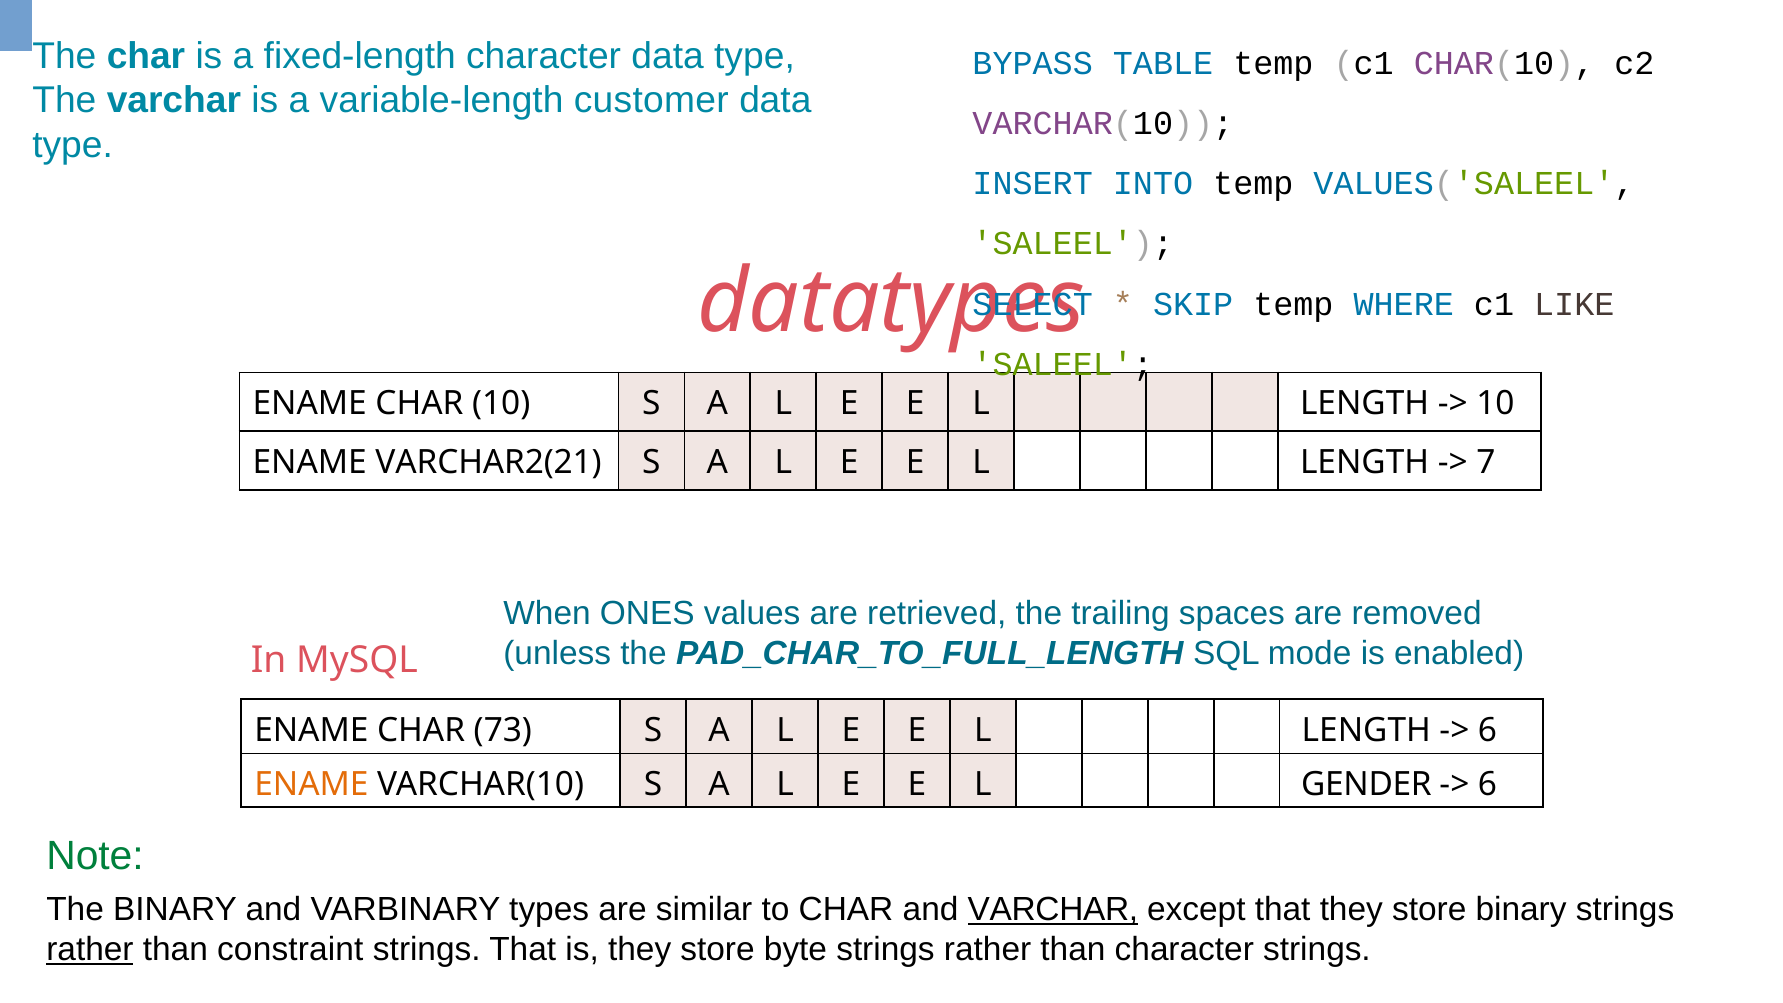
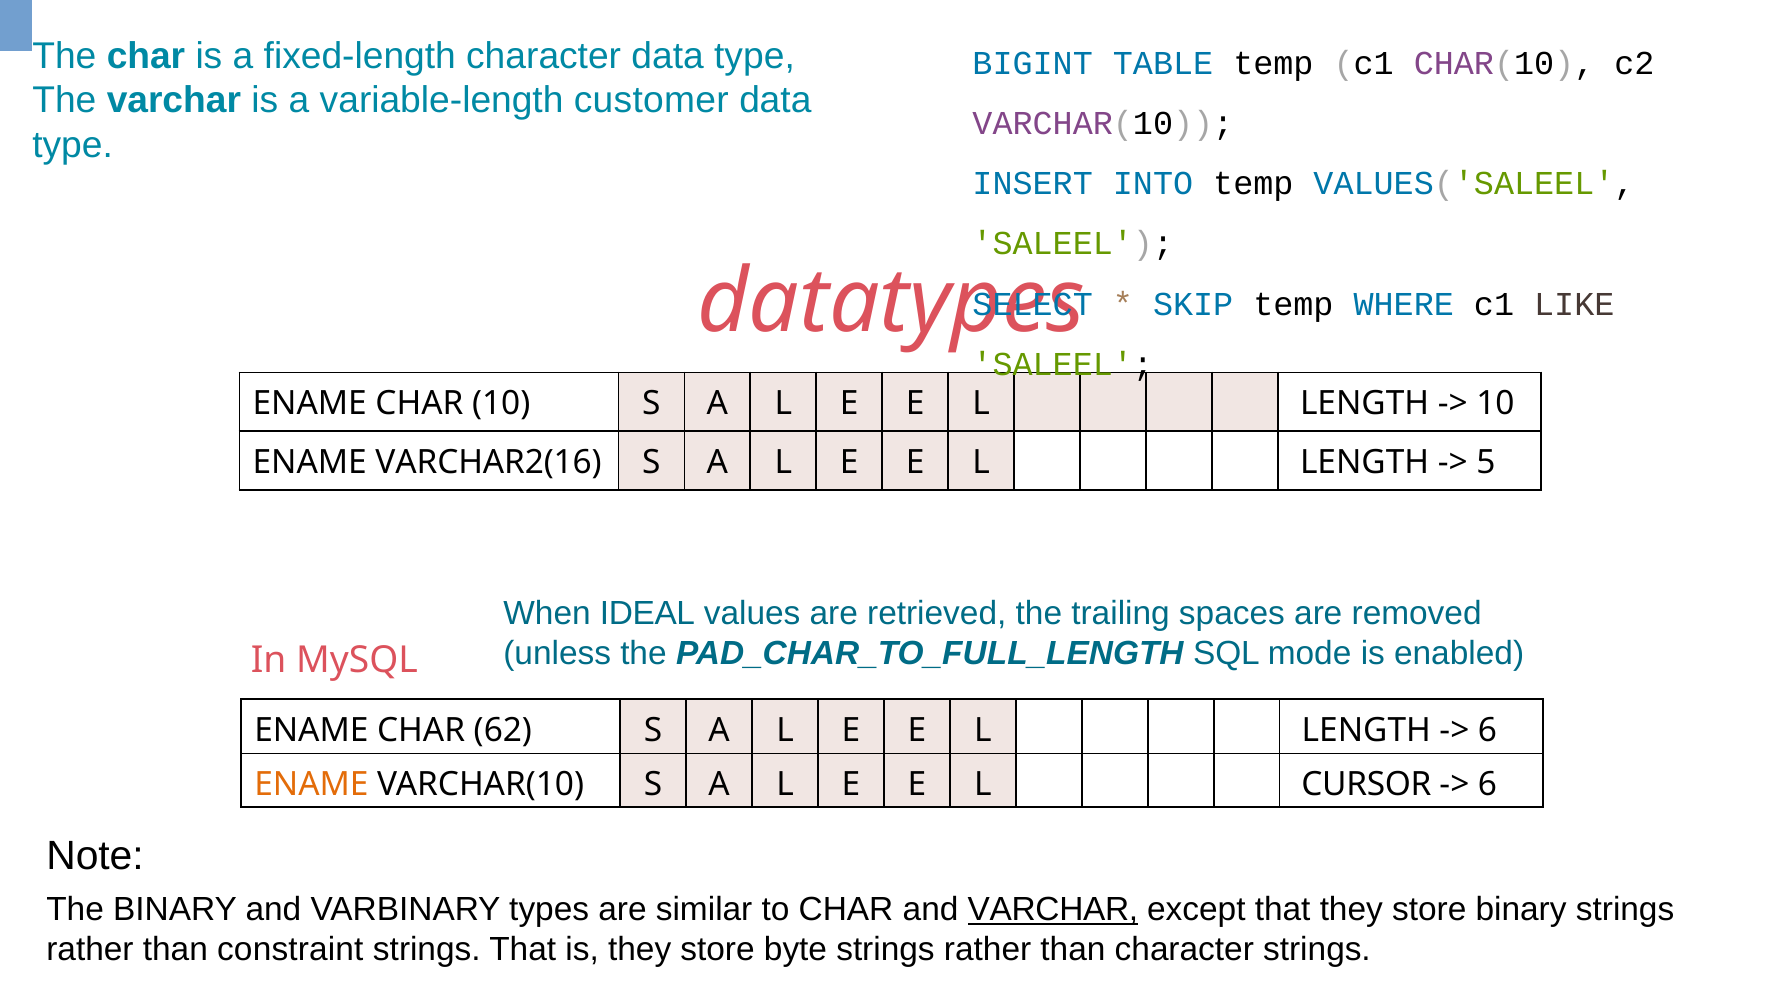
BYPASS: BYPASS -> BIGINT (1033, 63)
VARCHAR2(21: VARCHAR2(21 -> VARCHAR2(16 (489, 462)
7: 7 -> 5 (1486, 462)
ONES: ONES -> IDEAL (647, 613)
73: 73 -> 62 (503, 730)
GENDER: GENDER -> CURSOR (1366, 785)
Note colour: green -> black (95, 856)
rather underline: present -> none (90, 949)
